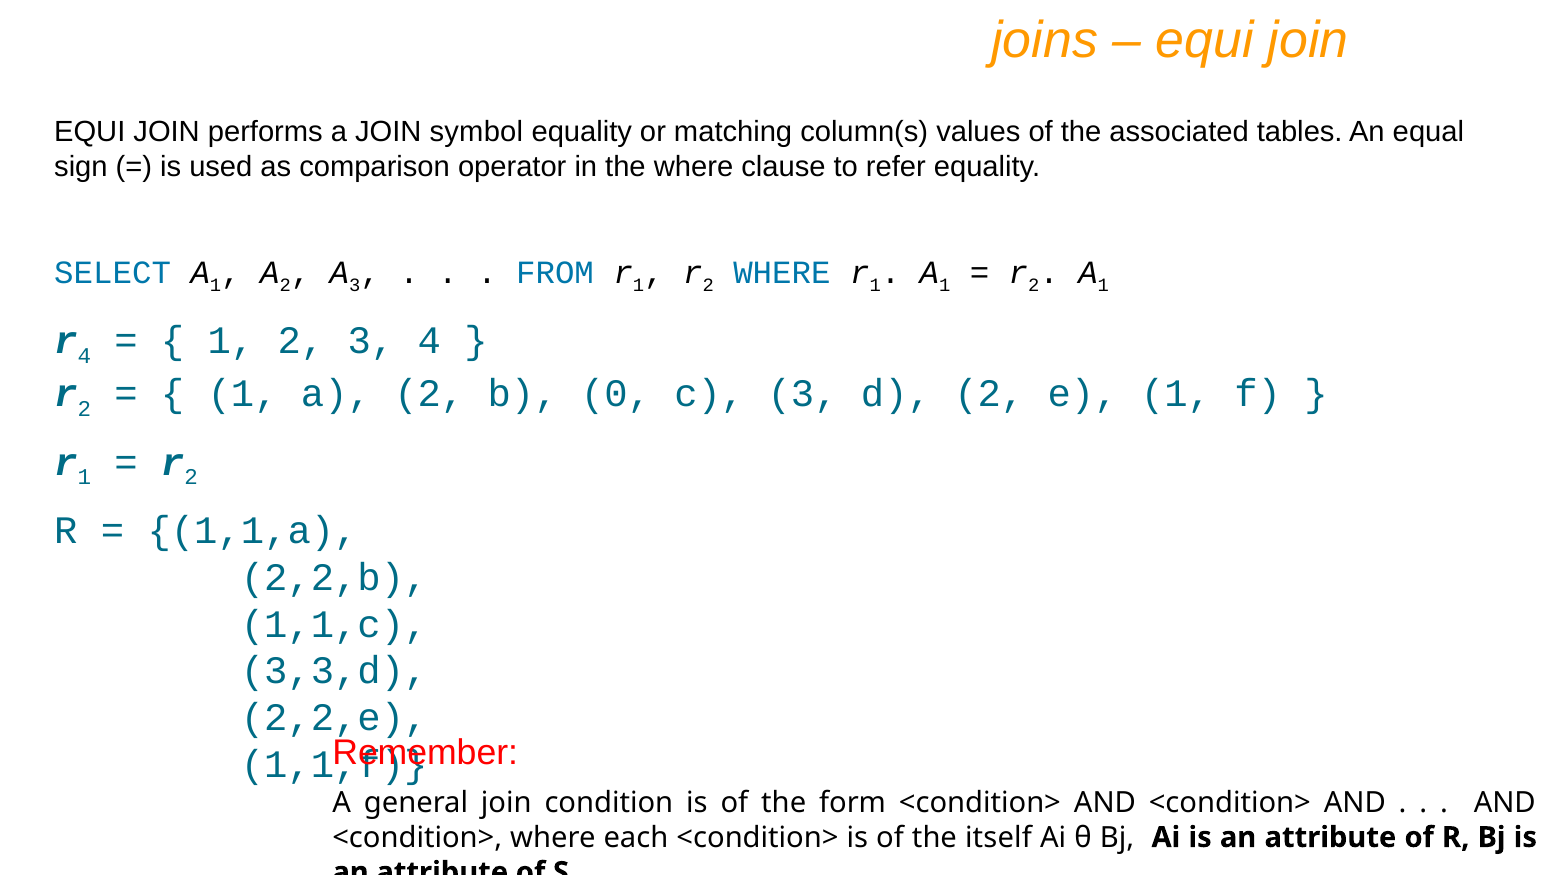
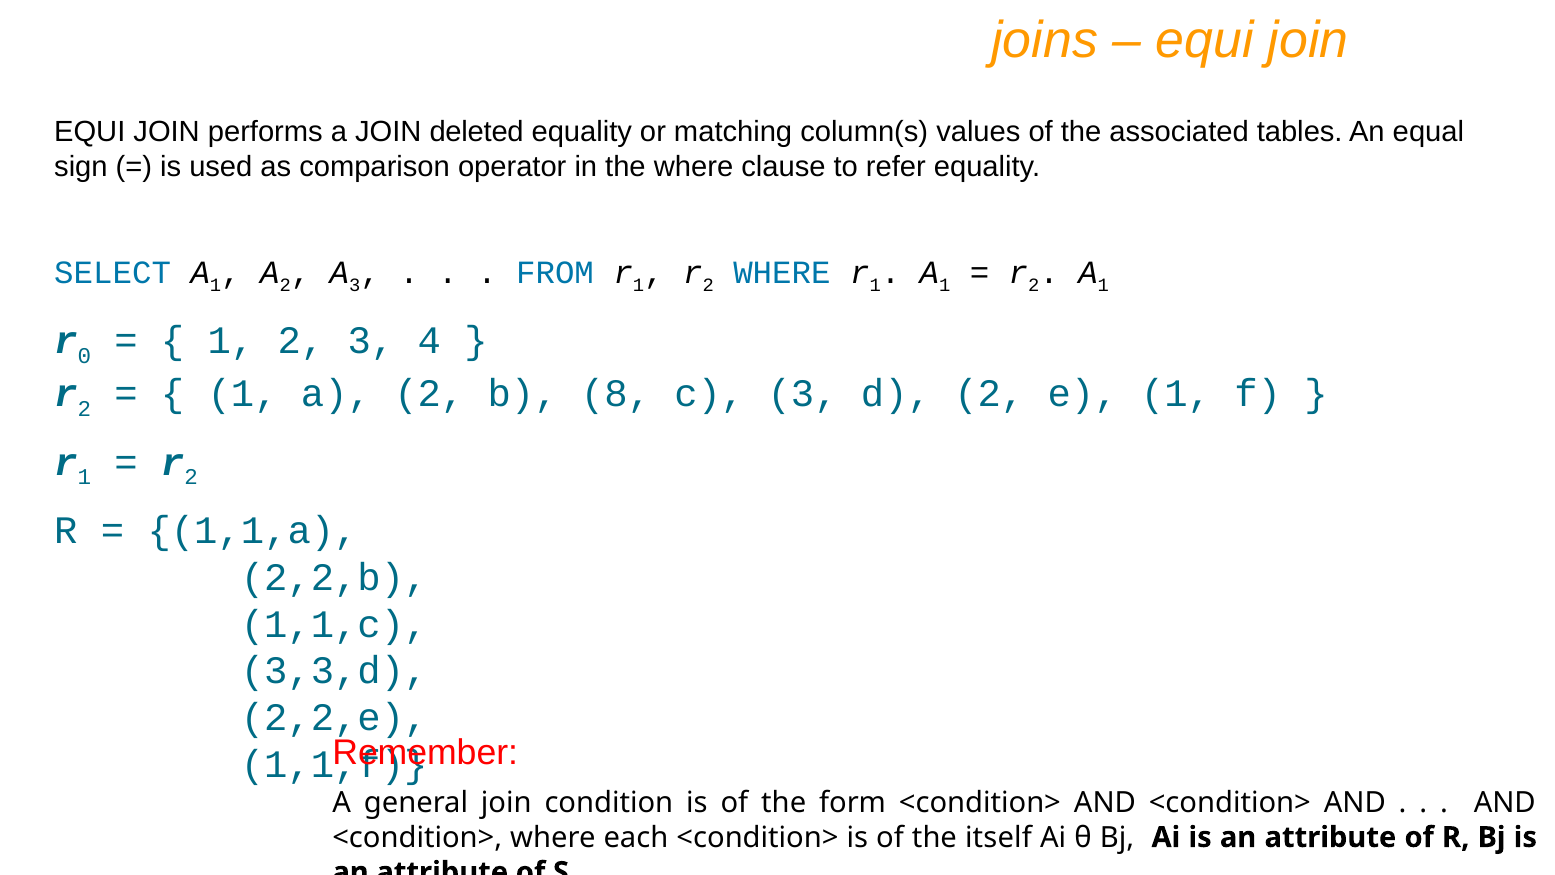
symbol: symbol -> deleted (477, 132)
r 4: 4 -> 0 (84, 356)
0: 0 -> 8 (616, 394)
